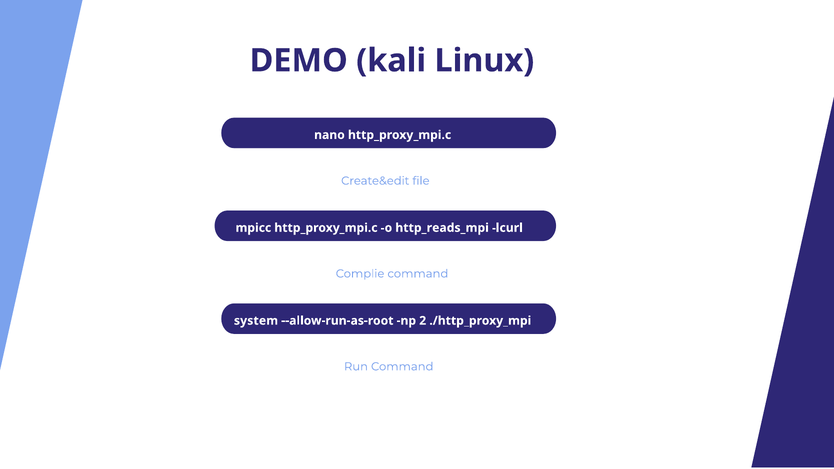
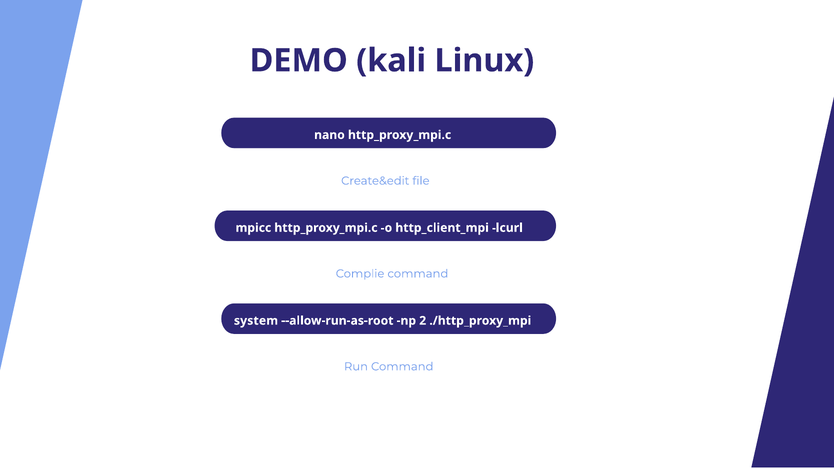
http_reads_mpi: http_reads_mpi -> http_client_mpi (442, 228)
